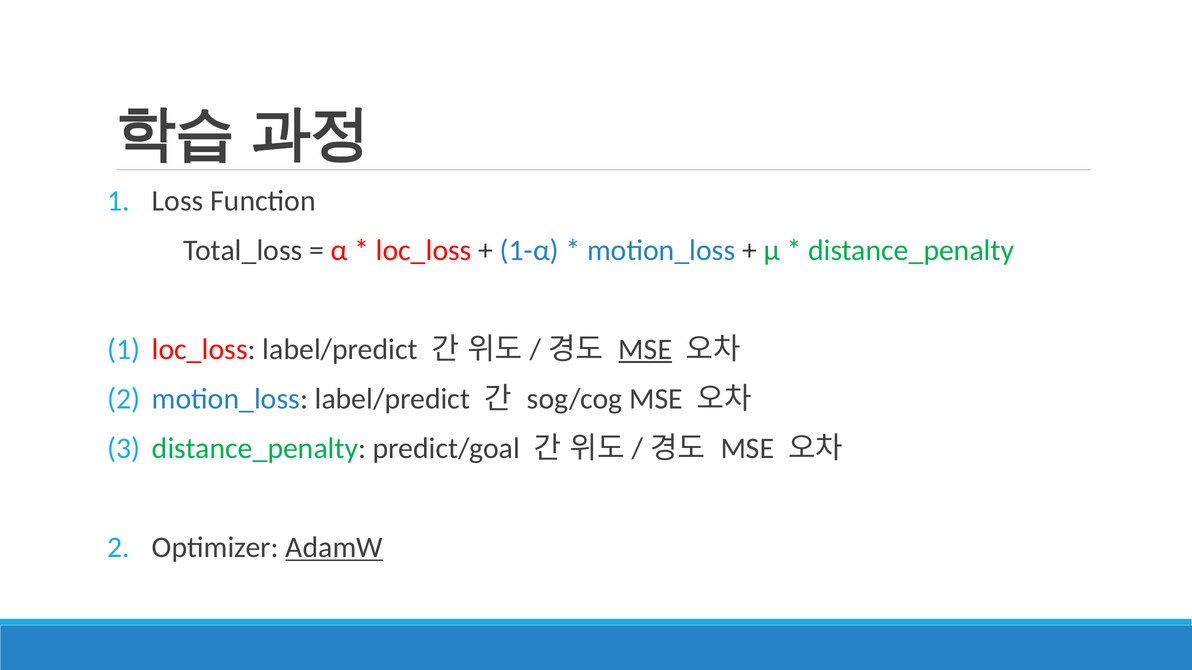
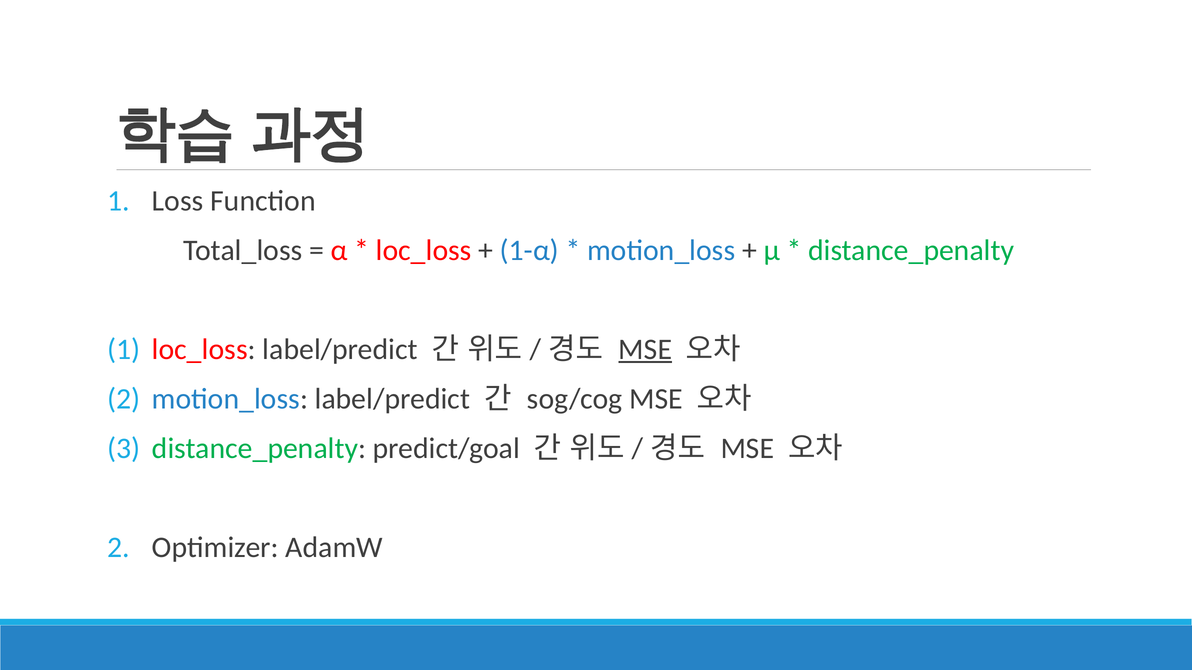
AdamW underline: present -> none (334, 548)
